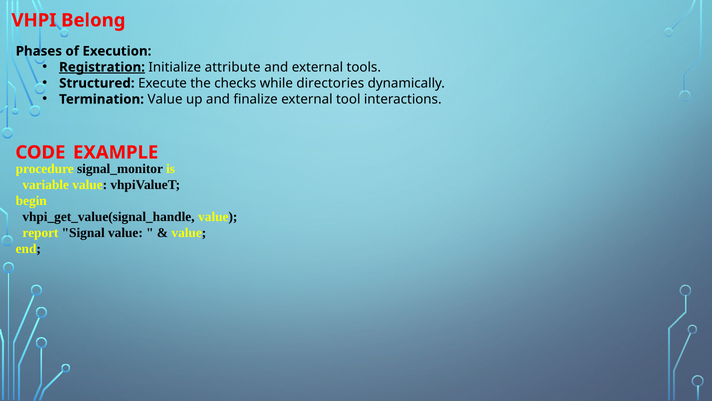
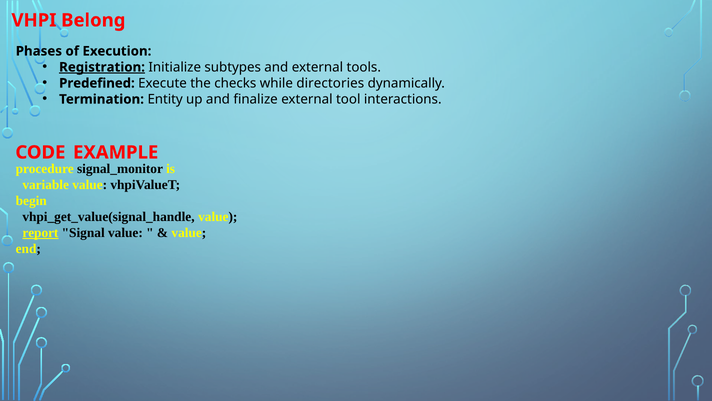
attribute: attribute -> subtypes (233, 67)
Structured: Structured -> Predefined (97, 83)
Termination Value: Value -> Entity (165, 99)
report underline: none -> present (40, 233)
